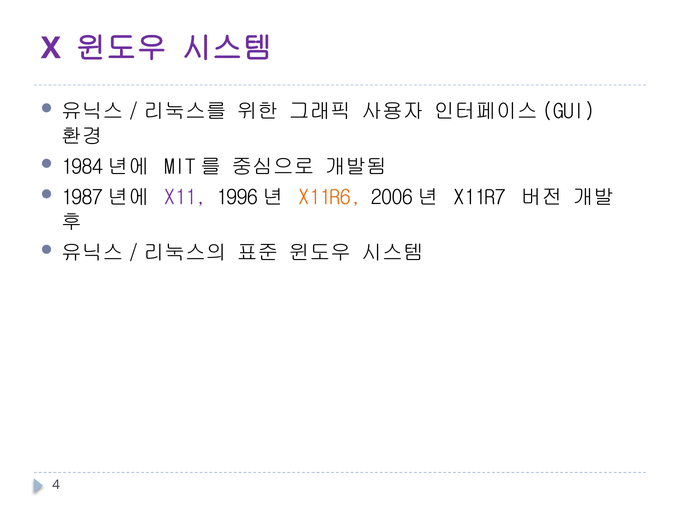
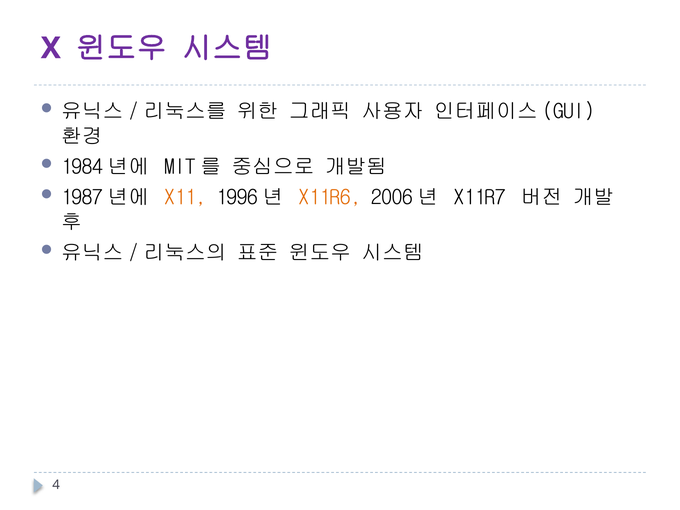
X11 colour: purple -> orange (185, 198)
